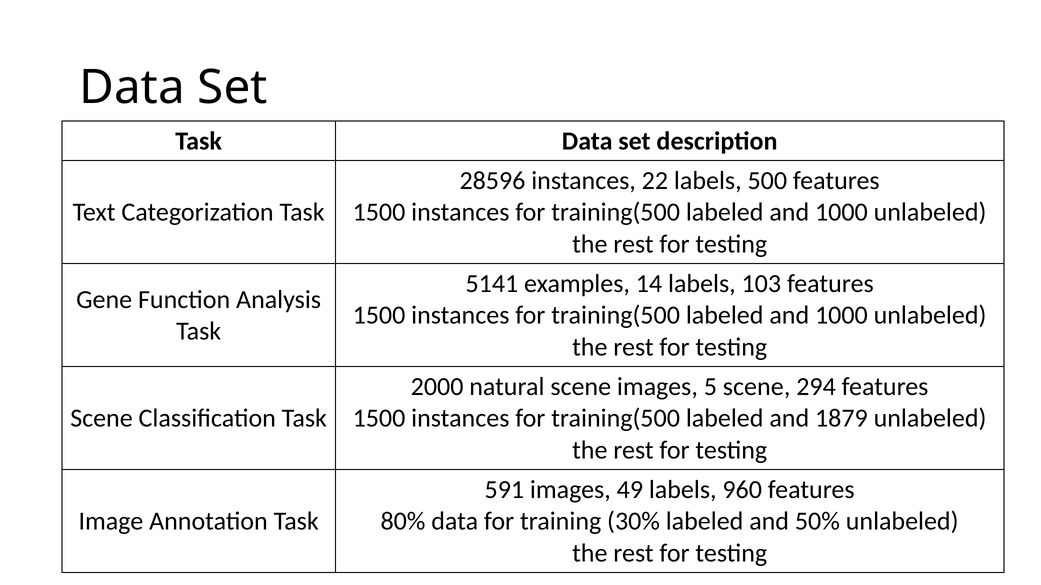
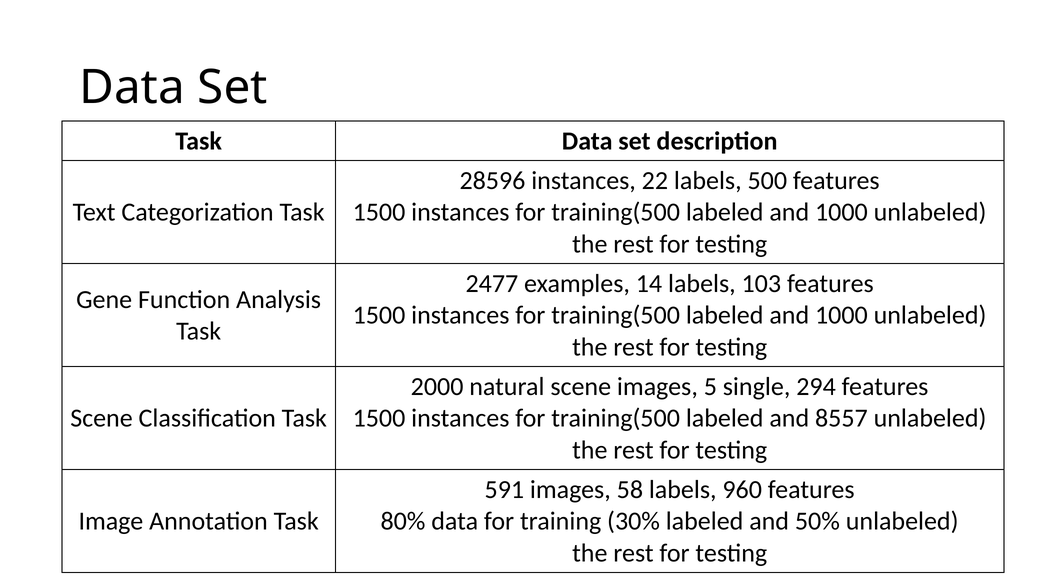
5141: 5141 -> 2477 (492, 284)
5 scene: scene -> single (757, 387)
1879: 1879 -> 8557 (841, 419)
49: 49 -> 58 (630, 490)
